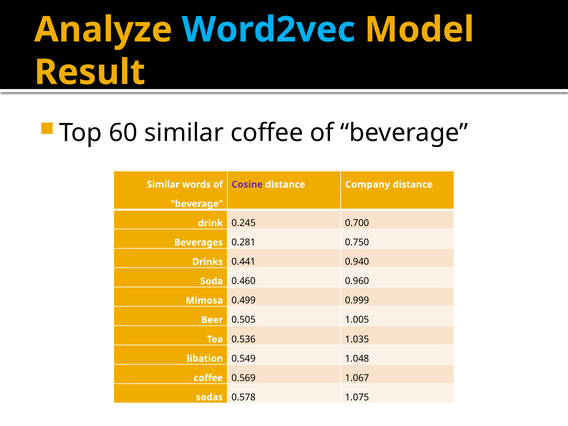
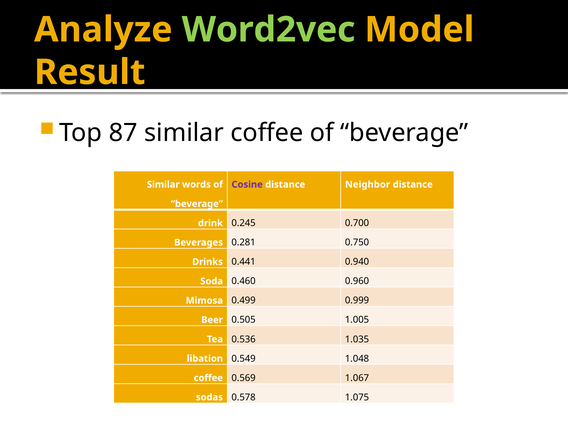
Word2vec colour: light blue -> light green (269, 30)
60: 60 -> 87 (123, 133)
Company: Company -> Neighbor (368, 184)
